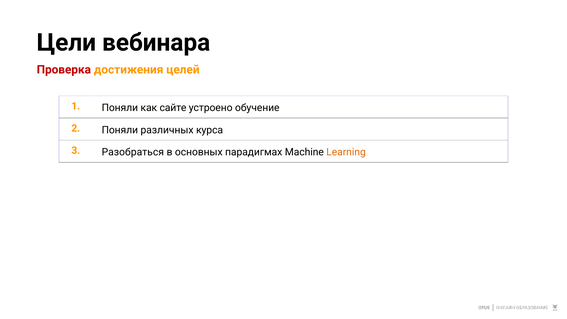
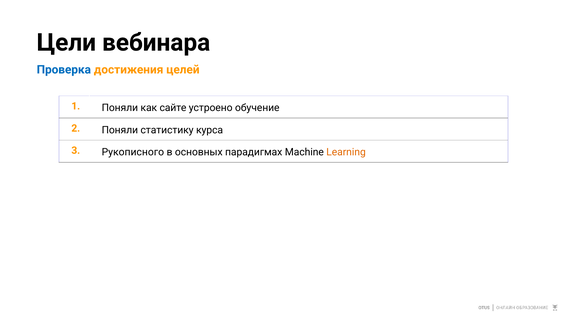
Проверка colour: red -> blue (64, 70)
различных: различных -> статистику (167, 130)
Разобраться: Разобраться -> Рукописного (133, 152)
